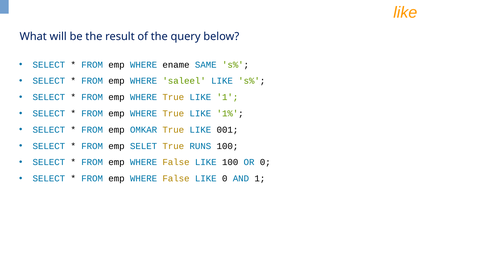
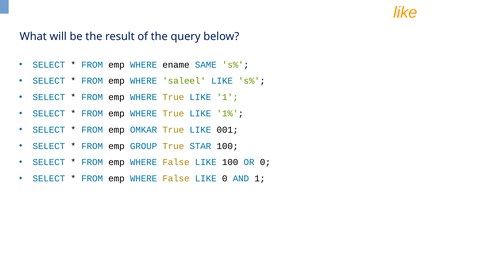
SELET: SELET -> GROUP (144, 146)
RUNS: RUNS -> STAR (200, 146)
